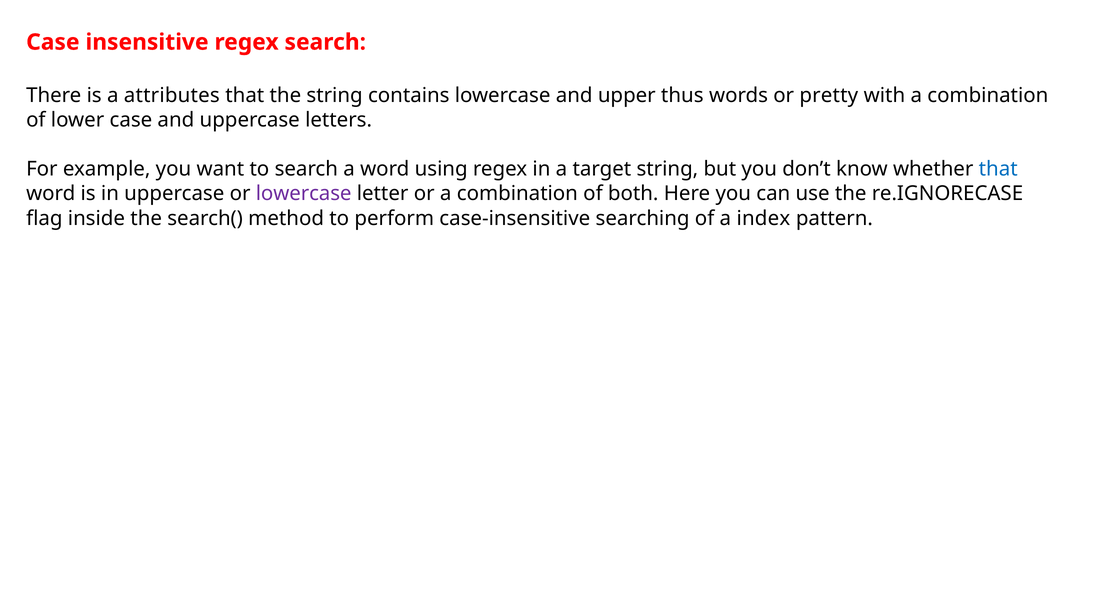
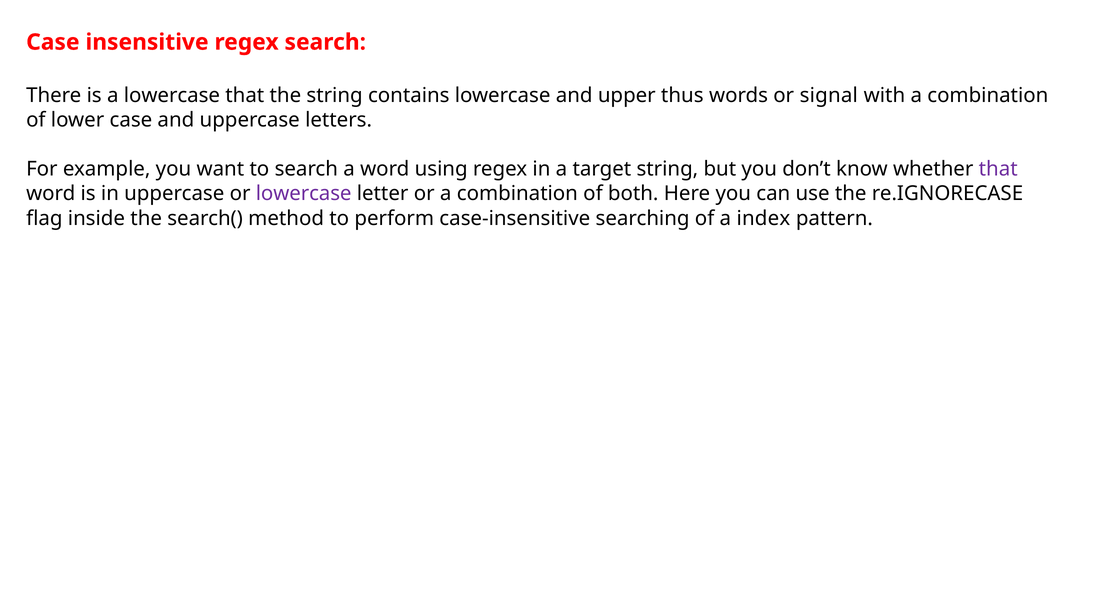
a attributes: attributes -> lowercase (172, 95)
pretty: pretty -> signal (829, 95)
that colour: blue -> purple (998, 169)
